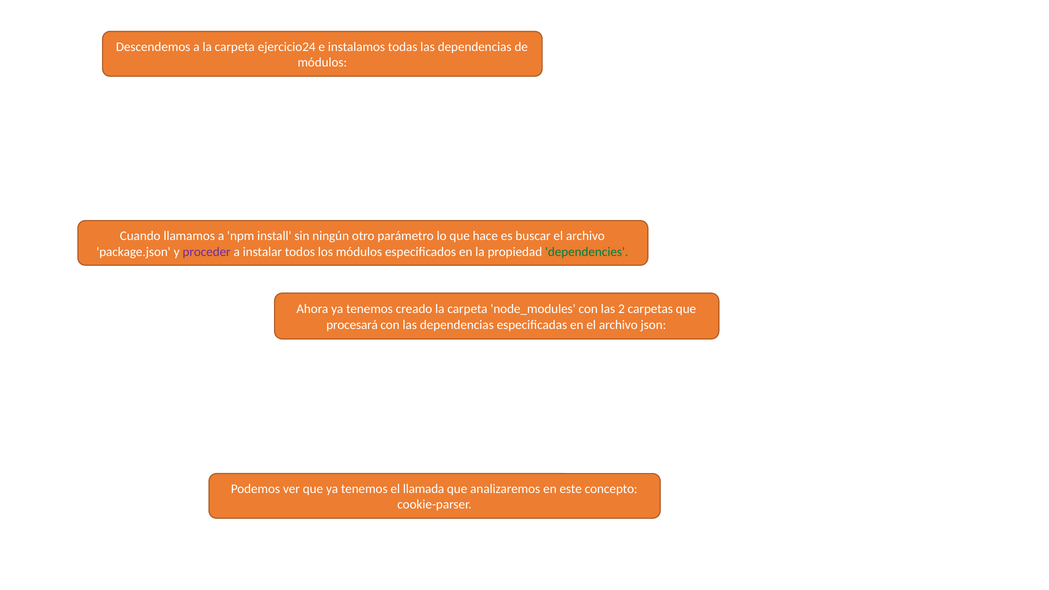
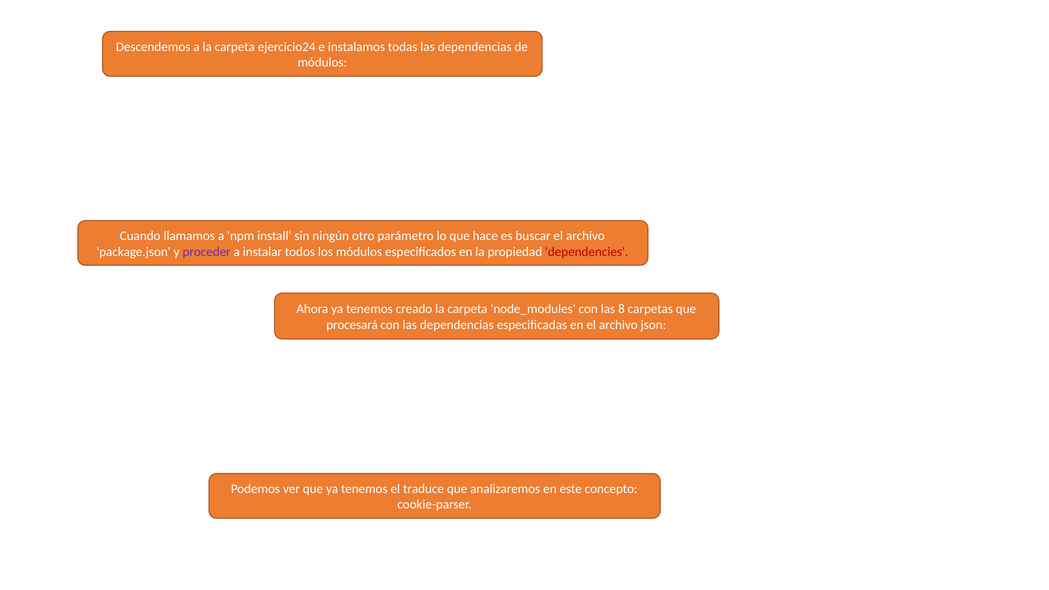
dependencies colour: green -> red (587, 252)
2: 2 -> 8 (621, 309)
llamada: llamada -> traduce (424, 489)
